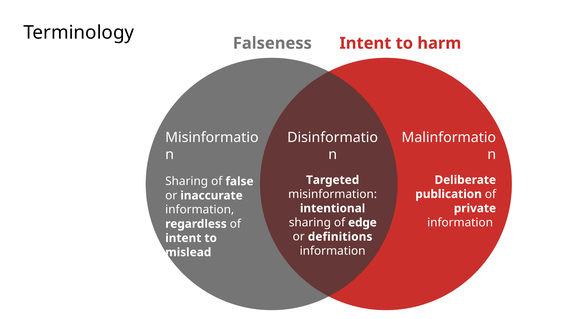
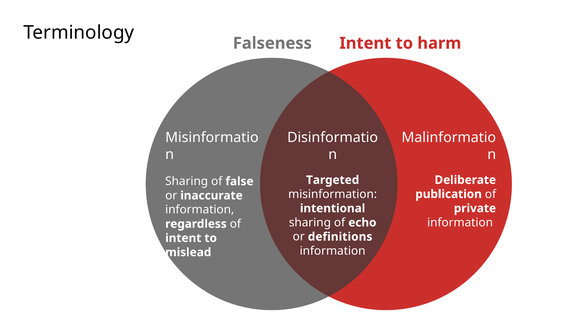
edge: edge -> echo (362, 222)
